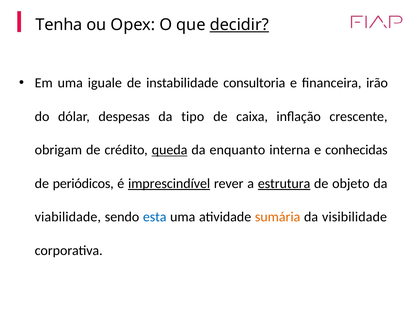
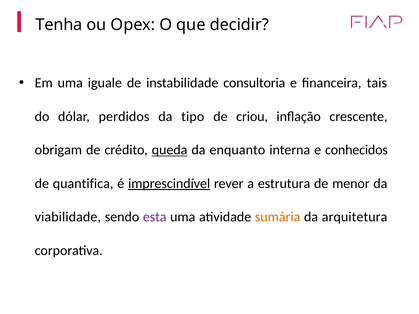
decidir underline: present -> none (239, 25)
irão: irão -> tais (377, 83)
despesas: despesas -> perdidos (124, 117)
caixa: caixa -> criou (252, 117)
conhecidas: conhecidas -> conhecidos (356, 150)
periódicos: periódicos -> quantifica (83, 184)
estrutura underline: present -> none (284, 184)
objeto: objeto -> menor (351, 184)
esta colour: blue -> purple (155, 217)
visibilidade: visibilidade -> arquitetura (355, 217)
